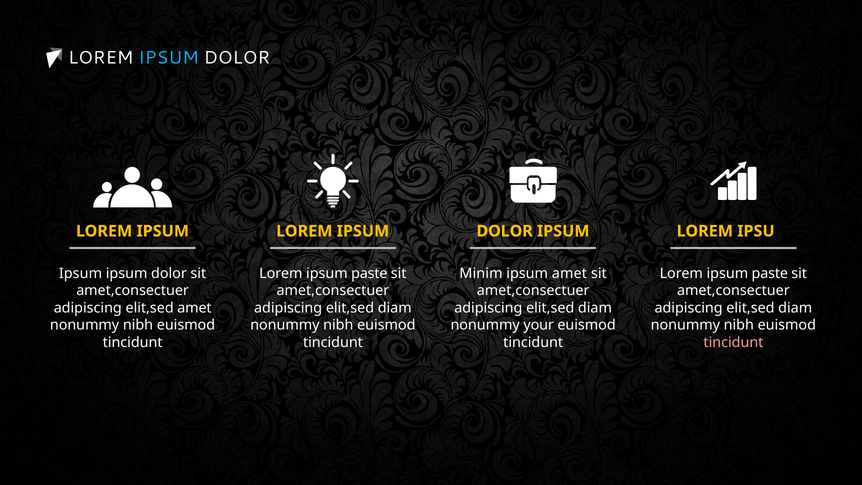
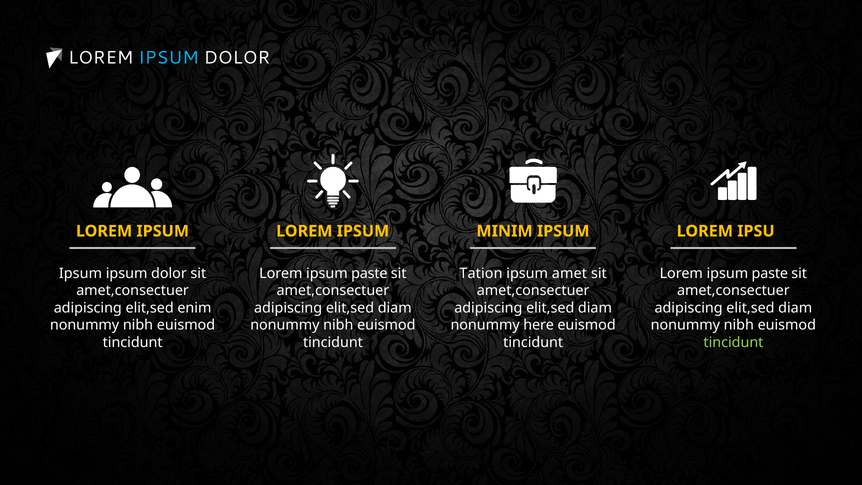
DOLOR: DOLOR -> MINIM (505, 231)
Minim: Minim -> Tation (481, 273)
elit,sed amet: amet -> enim (194, 308)
your: your -> here (539, 325)
tincidunt colour: pink -> light green (733, 342)
